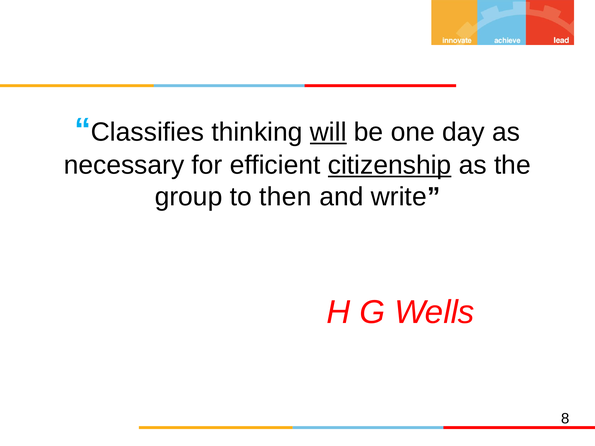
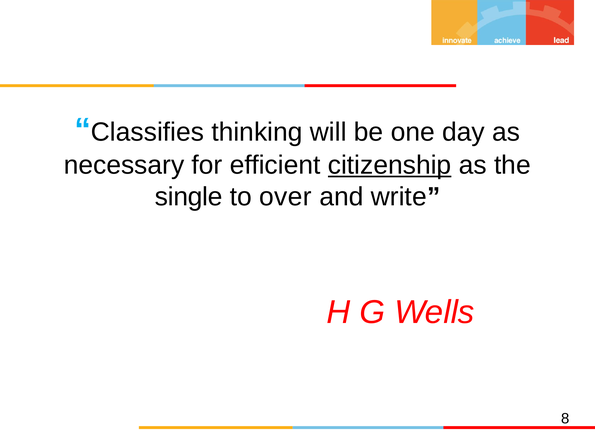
will underline: present -> none (328, 132)
group: group -> single (189, 197)
then: then -> over (285, 197)
